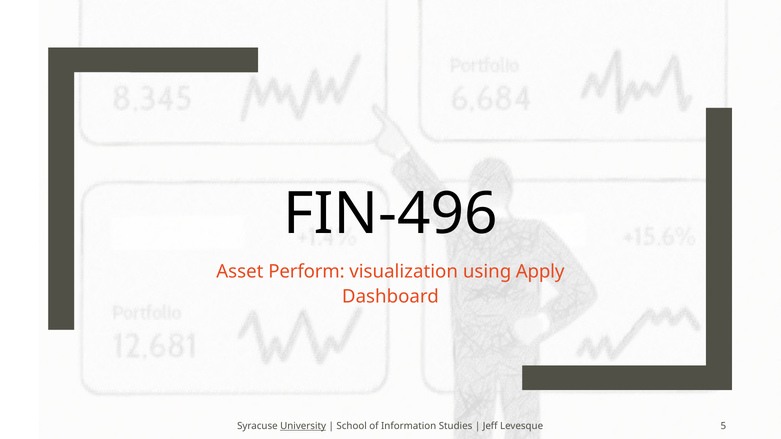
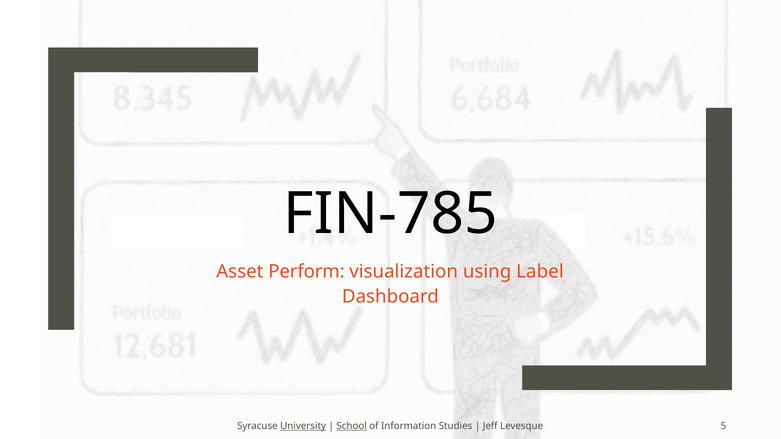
FIN-496: FIN-496 -> FIN-785 (391, 214)
Apply: Apply -> Label (540, 272)
School underline: none -> present (352, 426)
